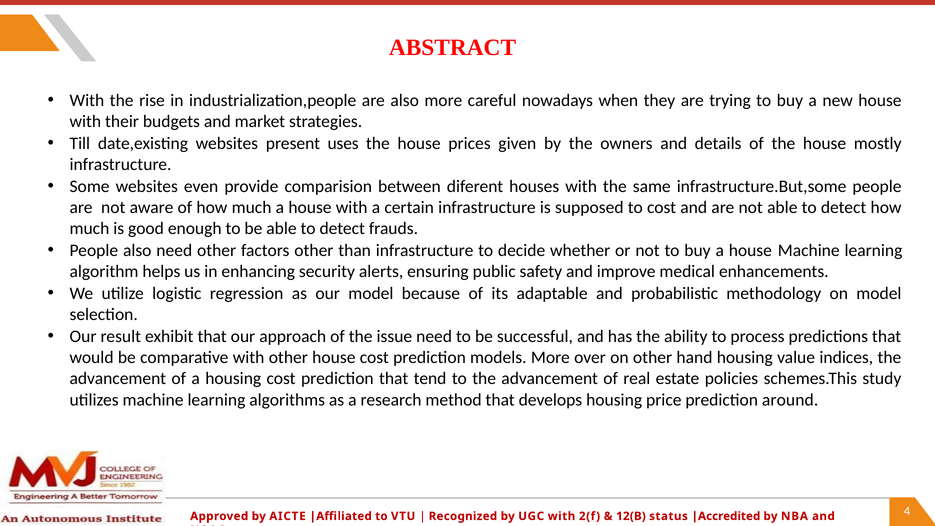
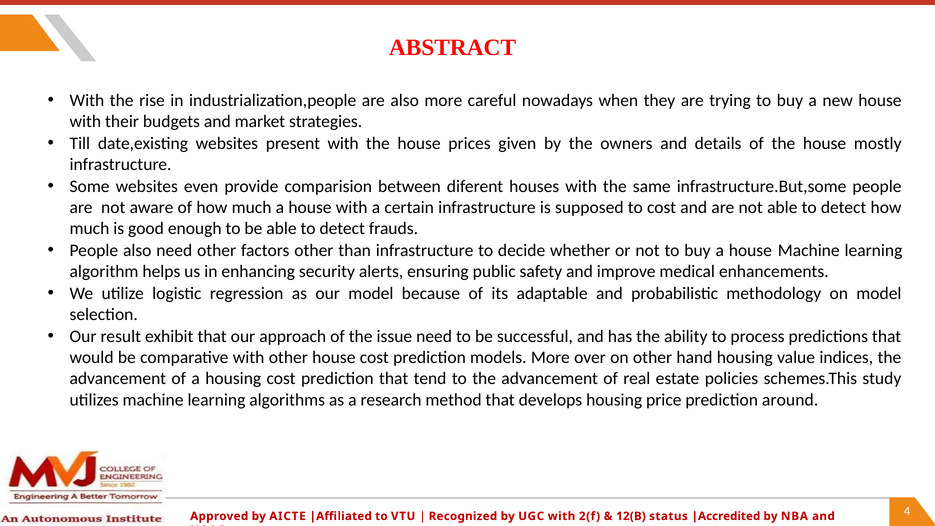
present uses: uses -> with (343, 143)
